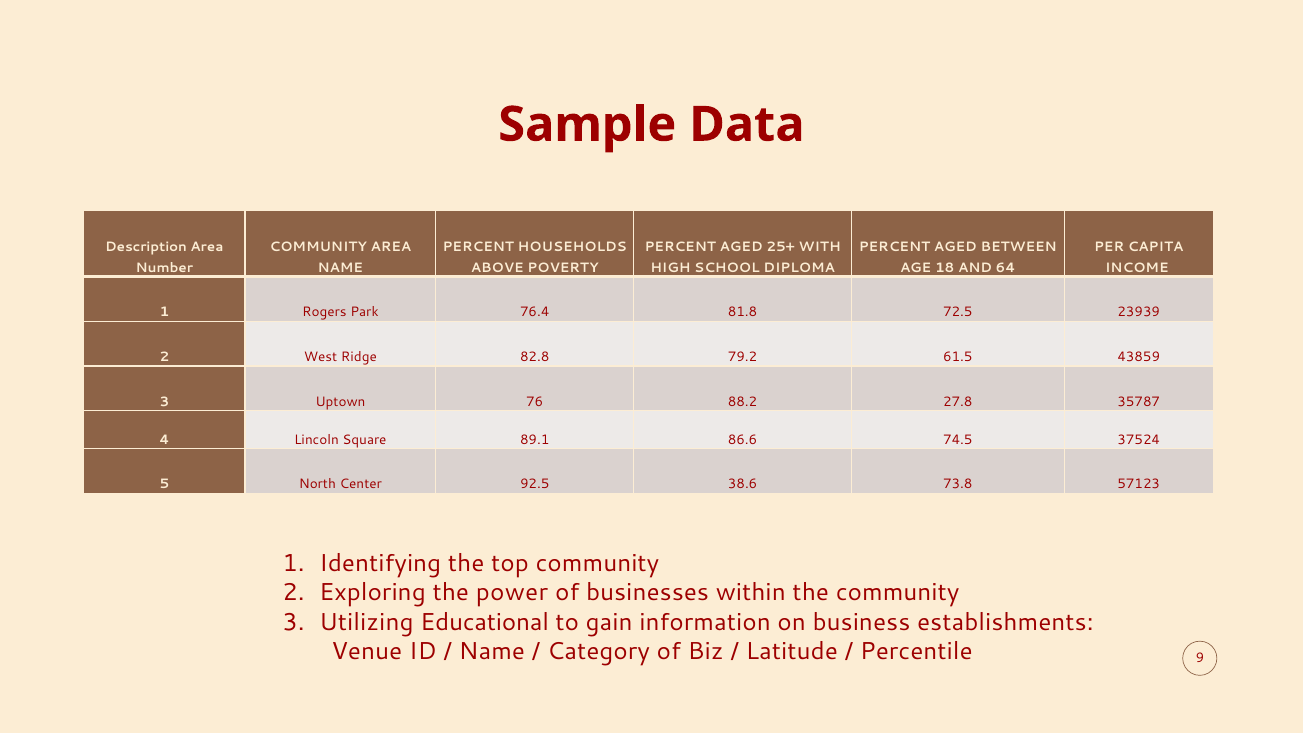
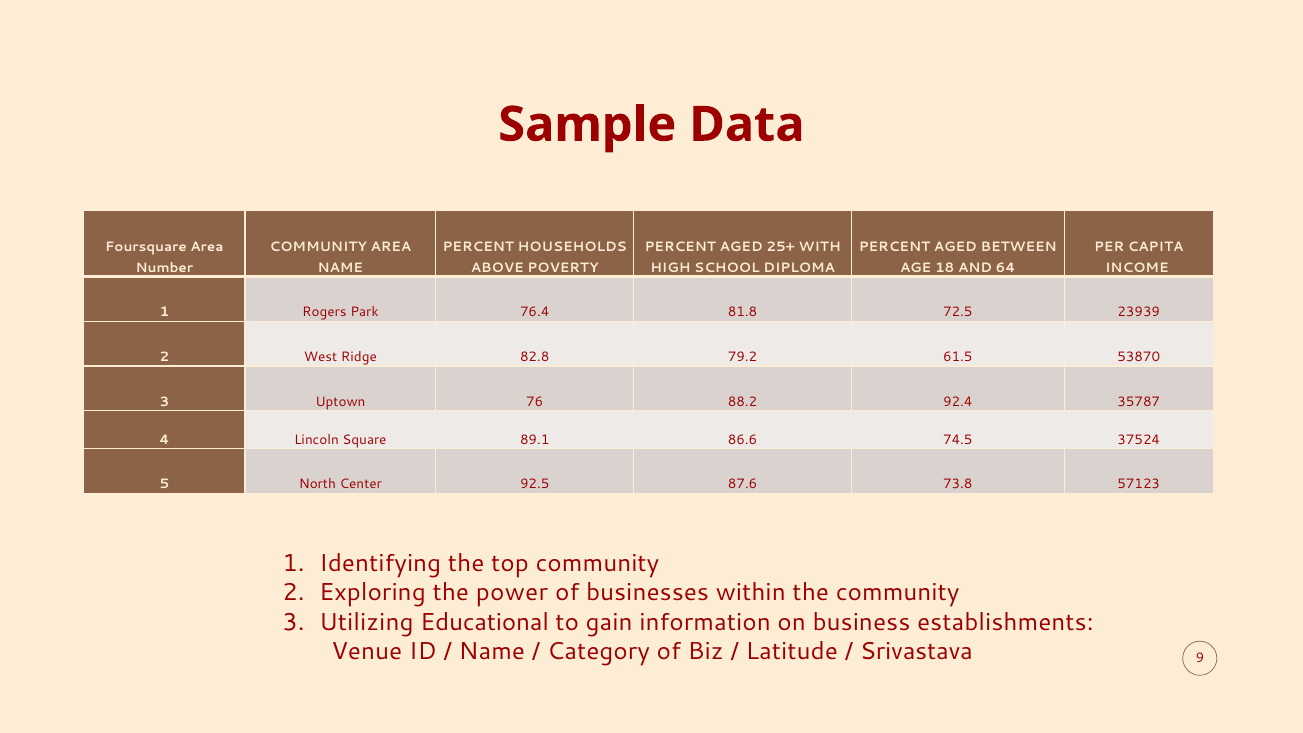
Description: Description -> Foursquare (146, 247)
43859: 43859 -> 53870 (1139, 357)
27.8: 27.8 -> 92.4 (958, 402)
38.6: 38.6 -> 87.6 (743, 484)
Percentile: Percentile -> Srivastava (916, 651)
